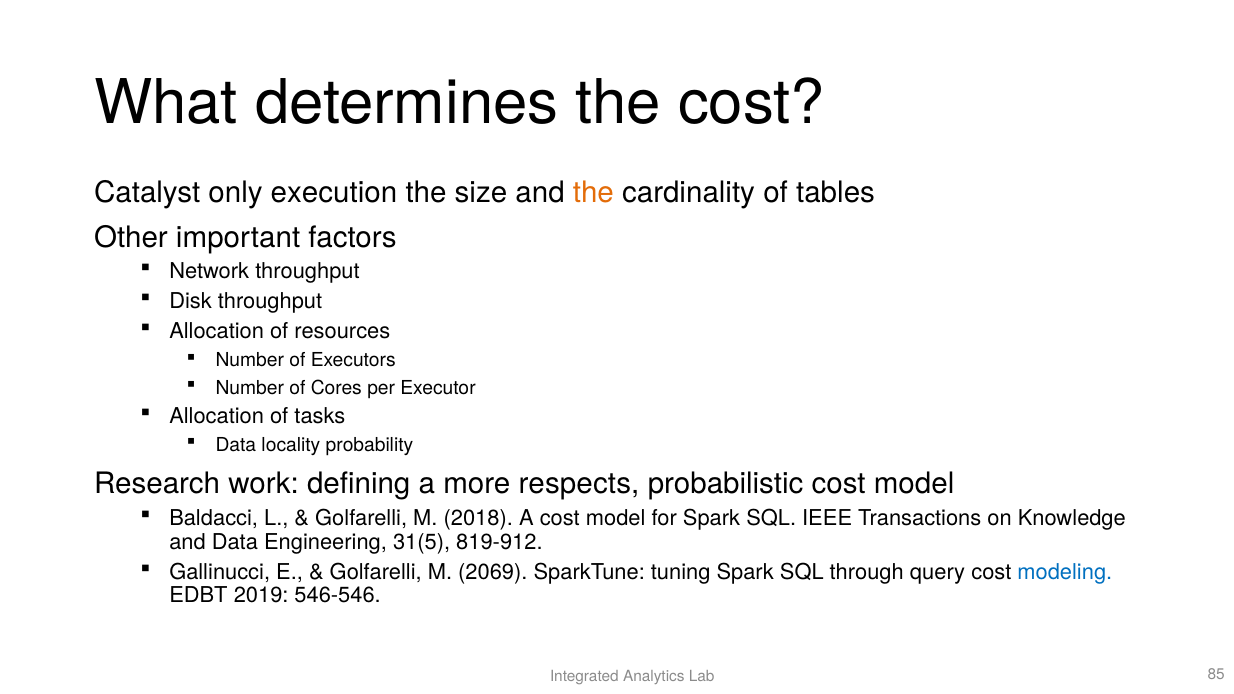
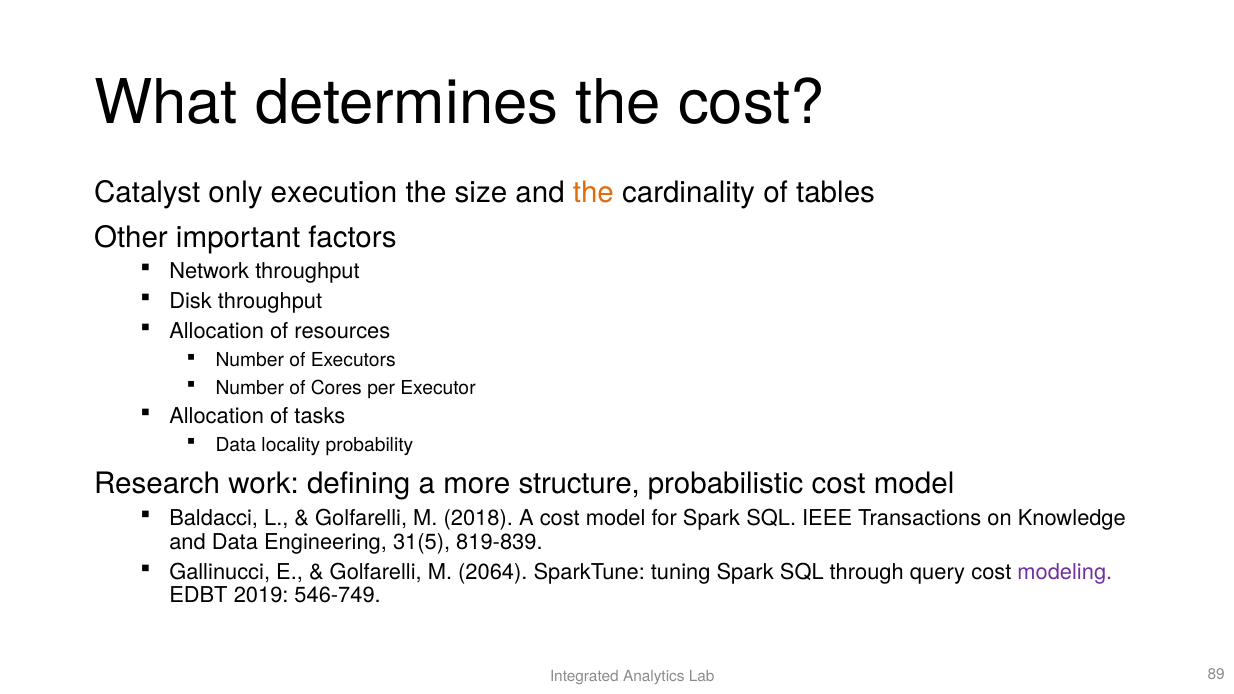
respects: respects -> structure (579, 484)
819-912: 819-912 -> 819-839 (499, 542)
2069: 2069 -> 2064 (493, 572)
modeling colour: blue -> purple (1065, 572)
546-546: 546-546 -> 546-749 (338, 596)
85: 85 -> 89 (1216, 675)
